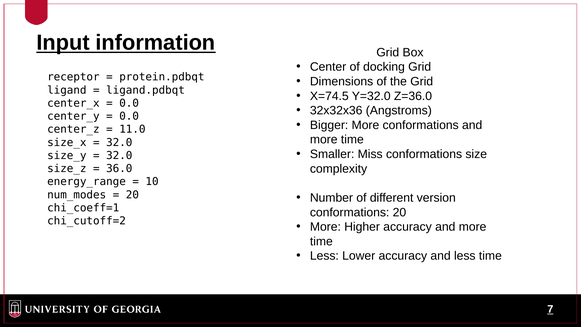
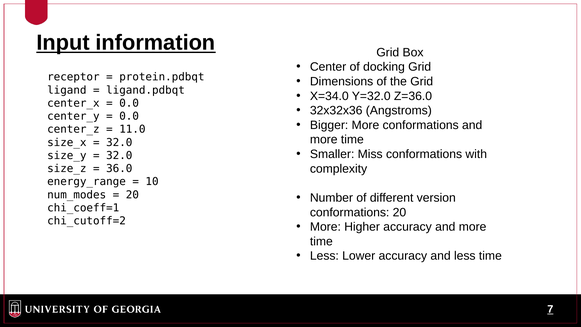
X=74.5: X=74.5 -> X=34.0 (329, 96)
size: size -> with (476, 154)
